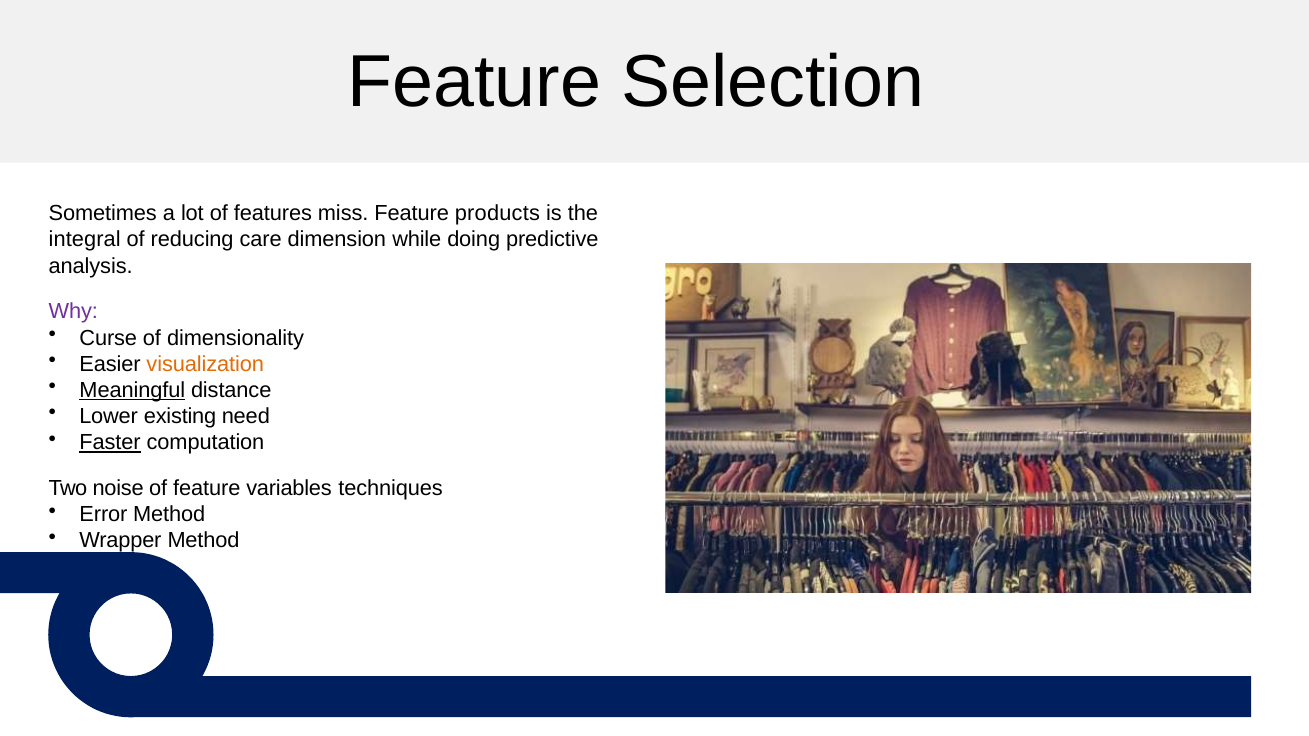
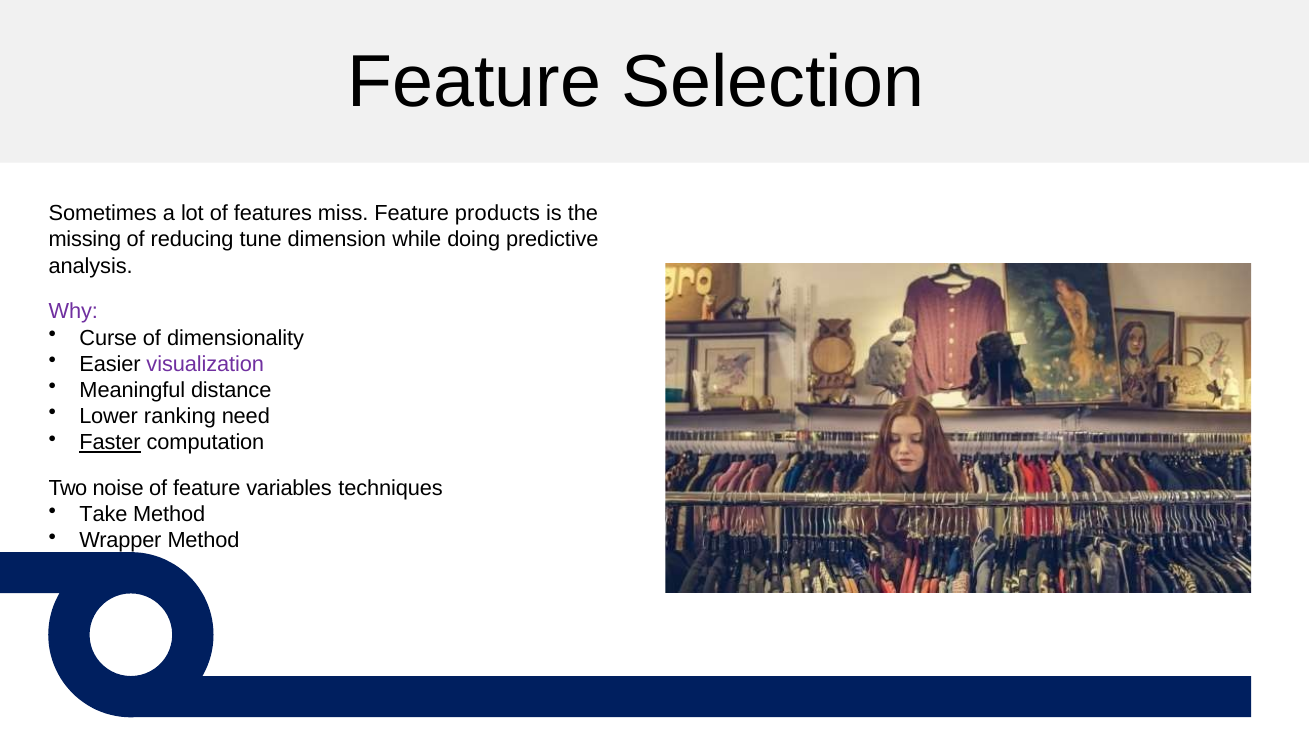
integral: integral -> missing (85, 240)
care: care -> tune (261, 240)
visualization colour: orange -> purple (205, 364)
Meaningful underline: present -> none (132, 390)
existing: existing -> ranking (180, 417)
Error: Error -> Take (103, 515)
